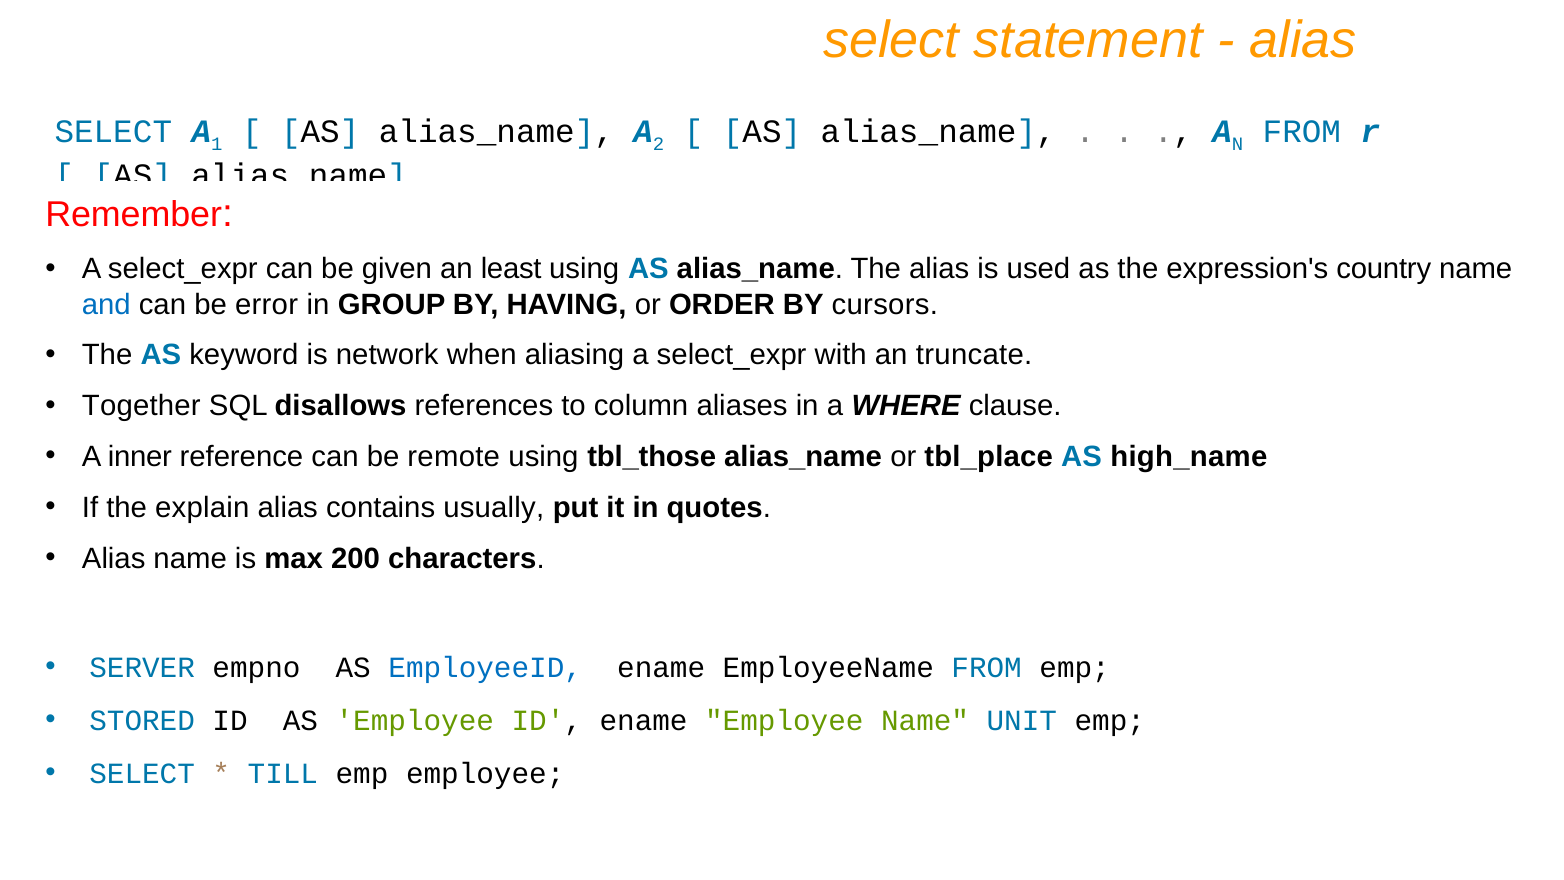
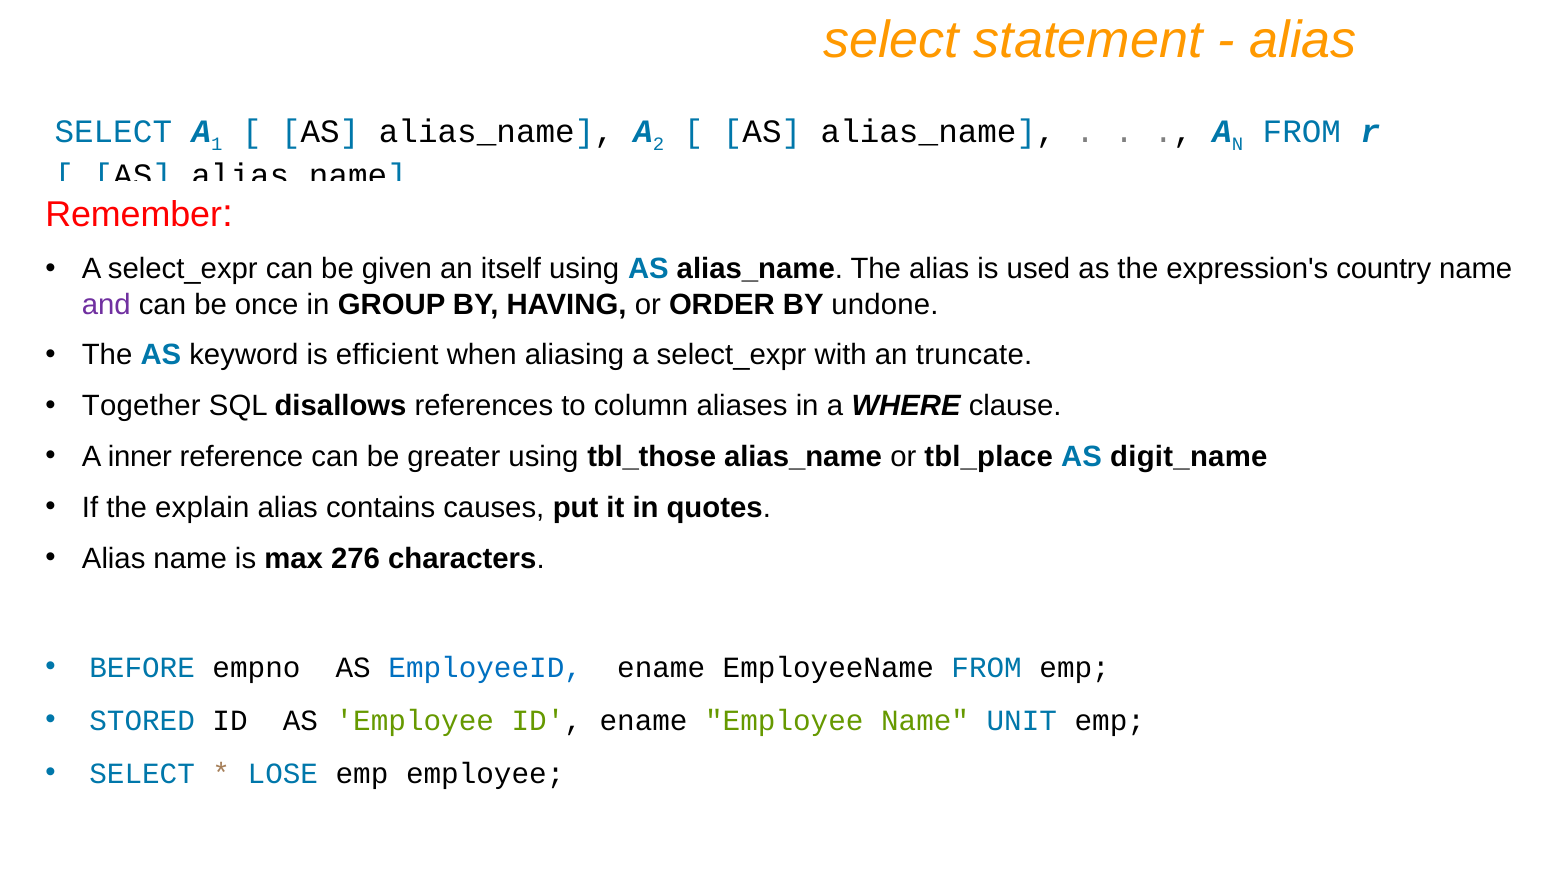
least: least -> itself (511, 269)
and colour: blue -> purple (106, 304)
error: error -> once (267, 304)
cursors: cursors -> undone (885, 304)
network: network -> efficient (387, 355)
remote: remote -> greater (454, 457)
high_name: high_name -> digit_name (1189, 457)
usually: usually -> causes (494, 507)
200: 200 -> 276 (356, 558)
SERVER: SERVER -> BEFORE (142, 668)
TILL: TILL -> LOSE (283, 773)
